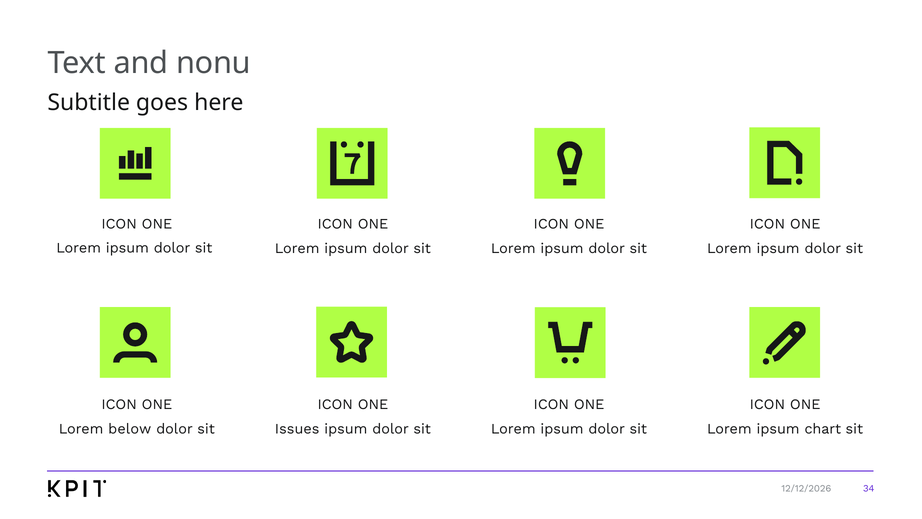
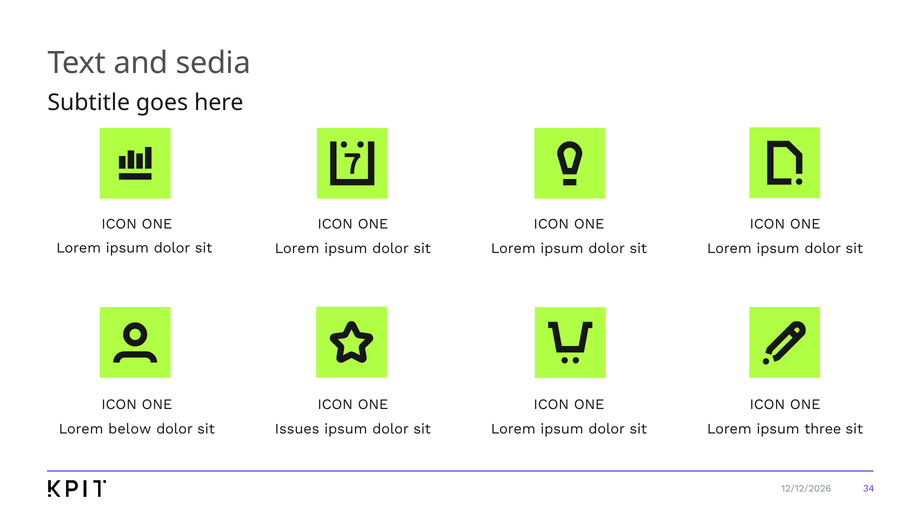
nonu: nonu -> sedia (213, 63)
chart: chart -> three (823, 429)
